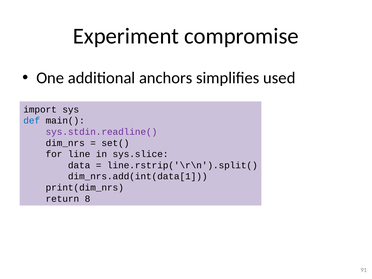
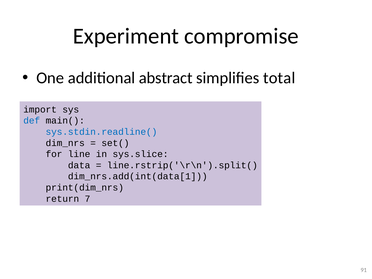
anchors: anchors -> abstract (166, 78)
used: used -> total (279, 78)
sys.stdin.readline( colour: purple -> blue (101, 132)
8: 8 -> 7 (88, 199)
